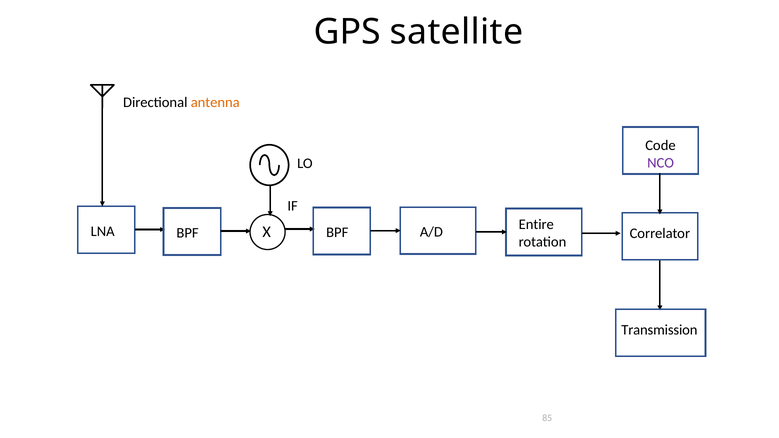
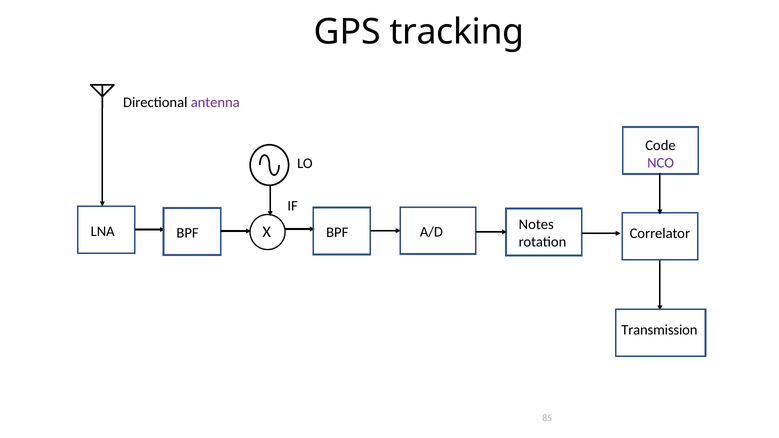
satellite: satellite -> tracking (457, 32)
antenna colour: orange -> purple (215, 103)
Entire: Entire -> Notes (536, 225)
